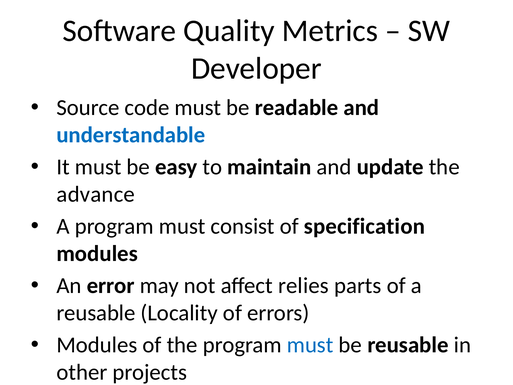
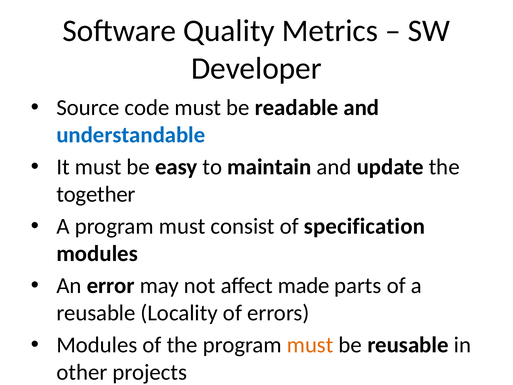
advance: advance -> together (96, 194)
relies: relies -> made (304, 286)
must colour: blue -> orange (310, 345)
